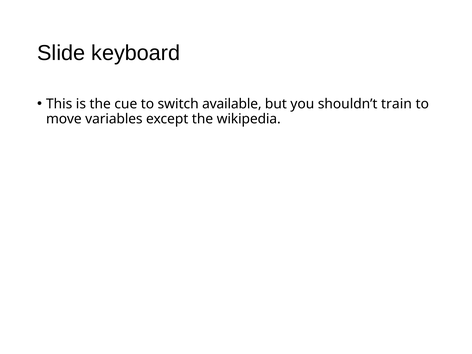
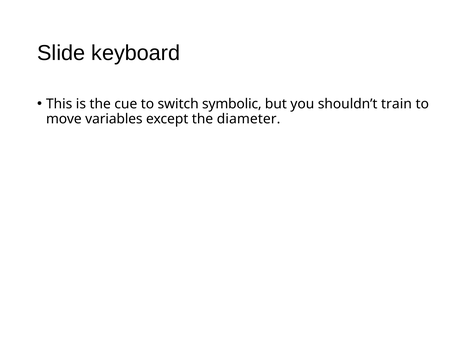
available: available -> symbolic (232, 104)
wikipedia: wikipedia -> diameter (249, 119)
